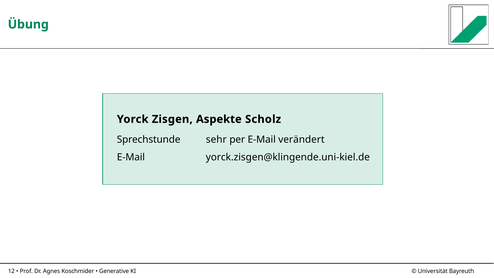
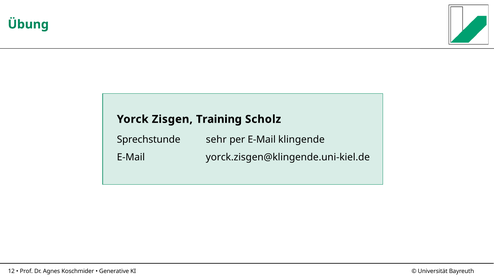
Aspekte: Aspekte -> Training (219, 119)
verändert: verändert -> klingende (301, 140)
